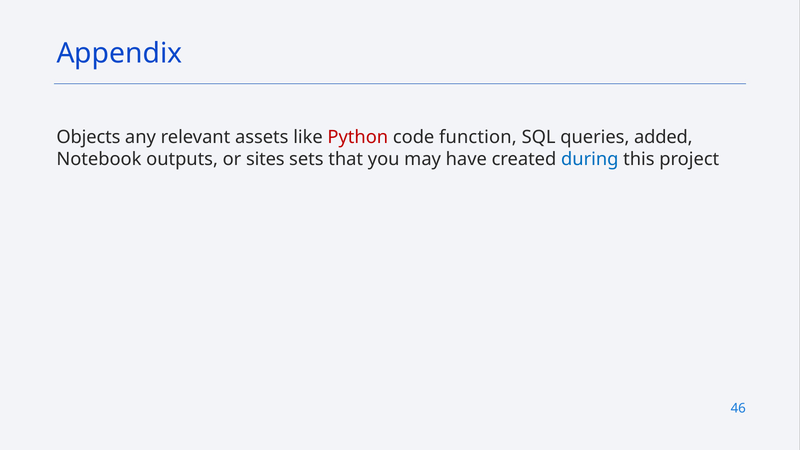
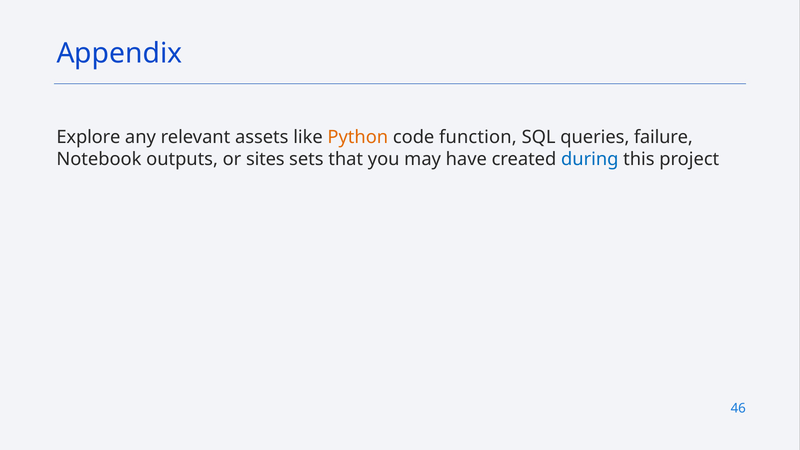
Objects: Objects -> Explore (88, 137)
Python colour: red -> orange (358, 137)
added: added -> failure (663, 137)
